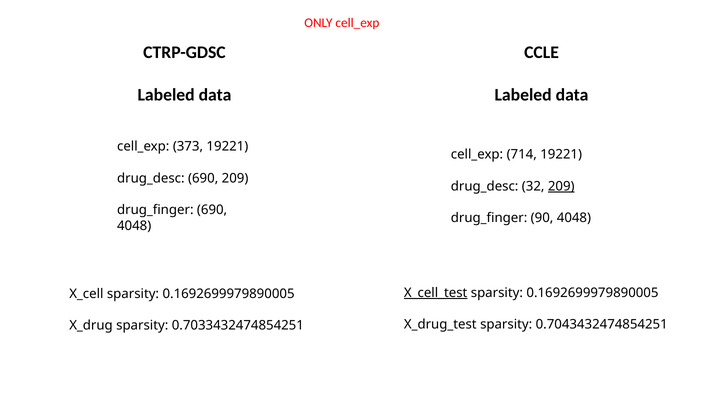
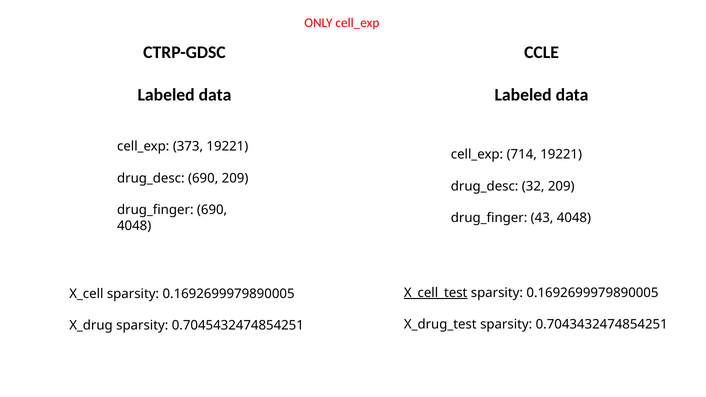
209 underline: present -> none (561, 186)
90: 90 -> 43 (542, 218)
0.7033432474854251: 0.7033432474854251 -> 0.7045432474854251 (238, 326)
